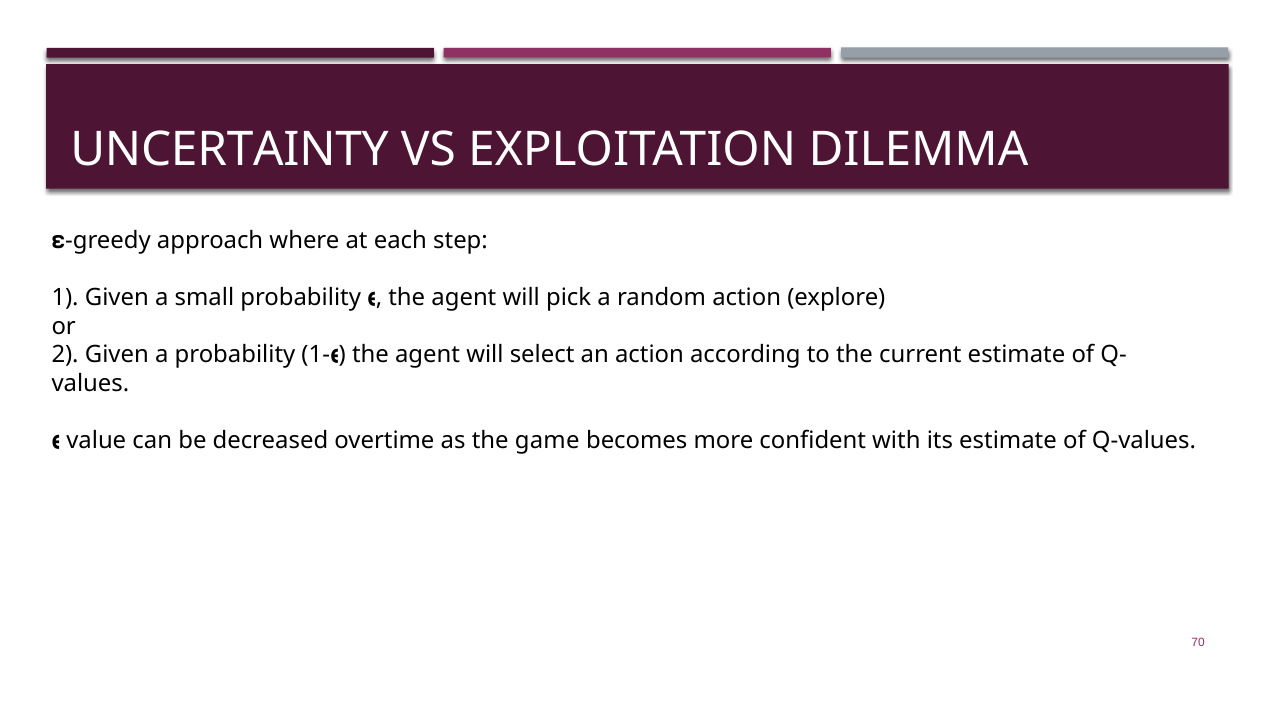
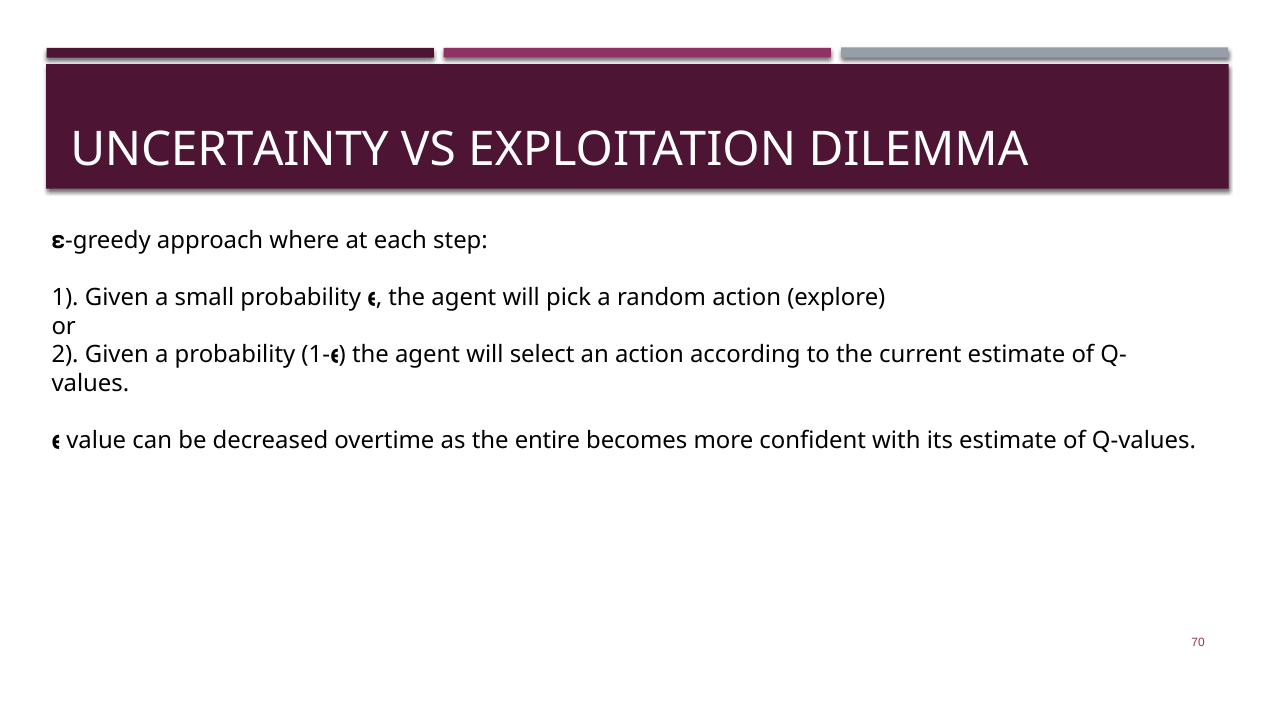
game: game -> entire (547, 441)
